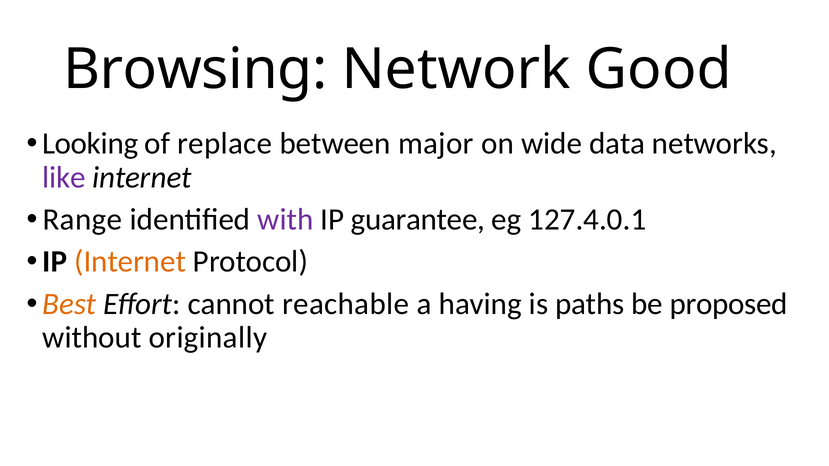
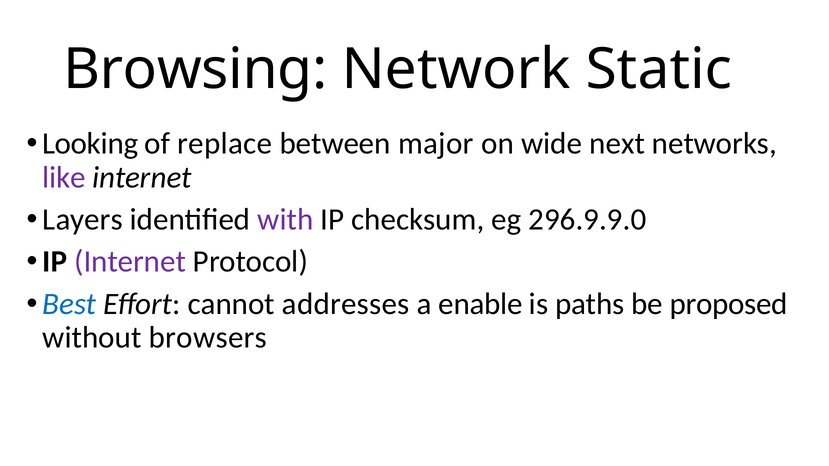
Good: Good -> Static (659, 70)
data: data -> next (617, 144)
Range: Range -> Layers (83, 220)
guarantee: guarantee -> checksum (418, 220)
127.4.0.1: 127.4.0.1 -> 296.9.9.0 (587, 220)
Internet colour: orange -> purple (130, 262)
Best colour: orange -> blue (69, 304)
reachable: reachable -> addresses (346, 304)
having: having -> enable (480, 304)
originally: originally -> browsers (208, 338)
